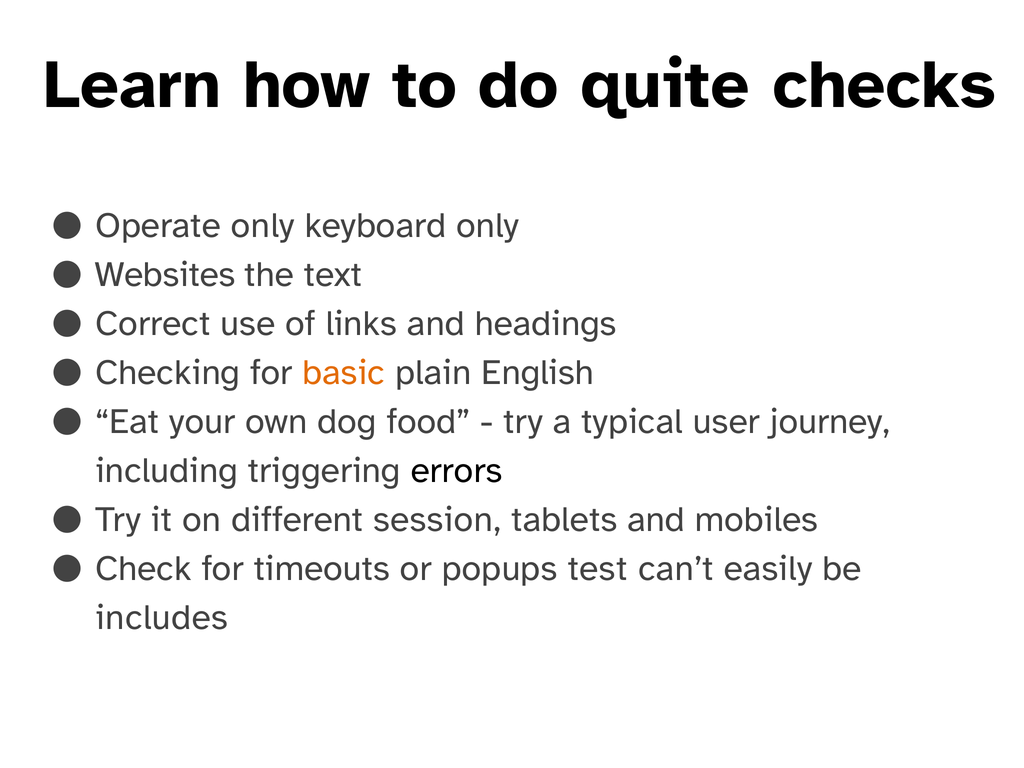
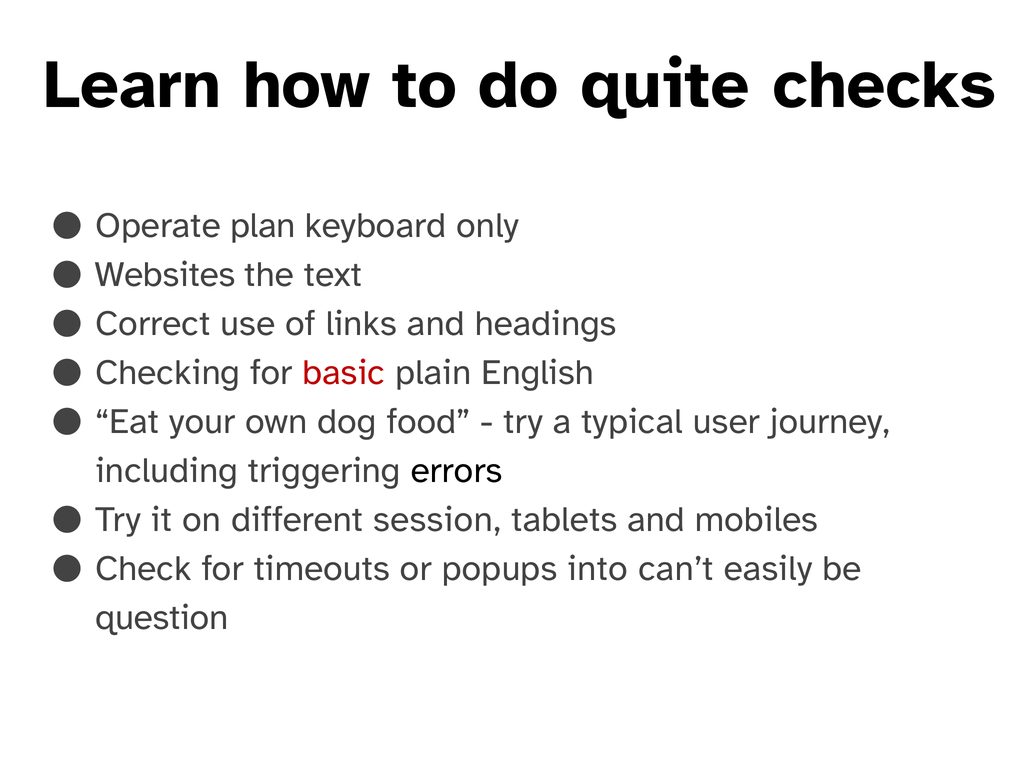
Operate only: only -> plan (263, 225)
basic colour: orange -> red (344, 373)
test: test -> into (598, 569)
includes: includes -> question (162, 618)
